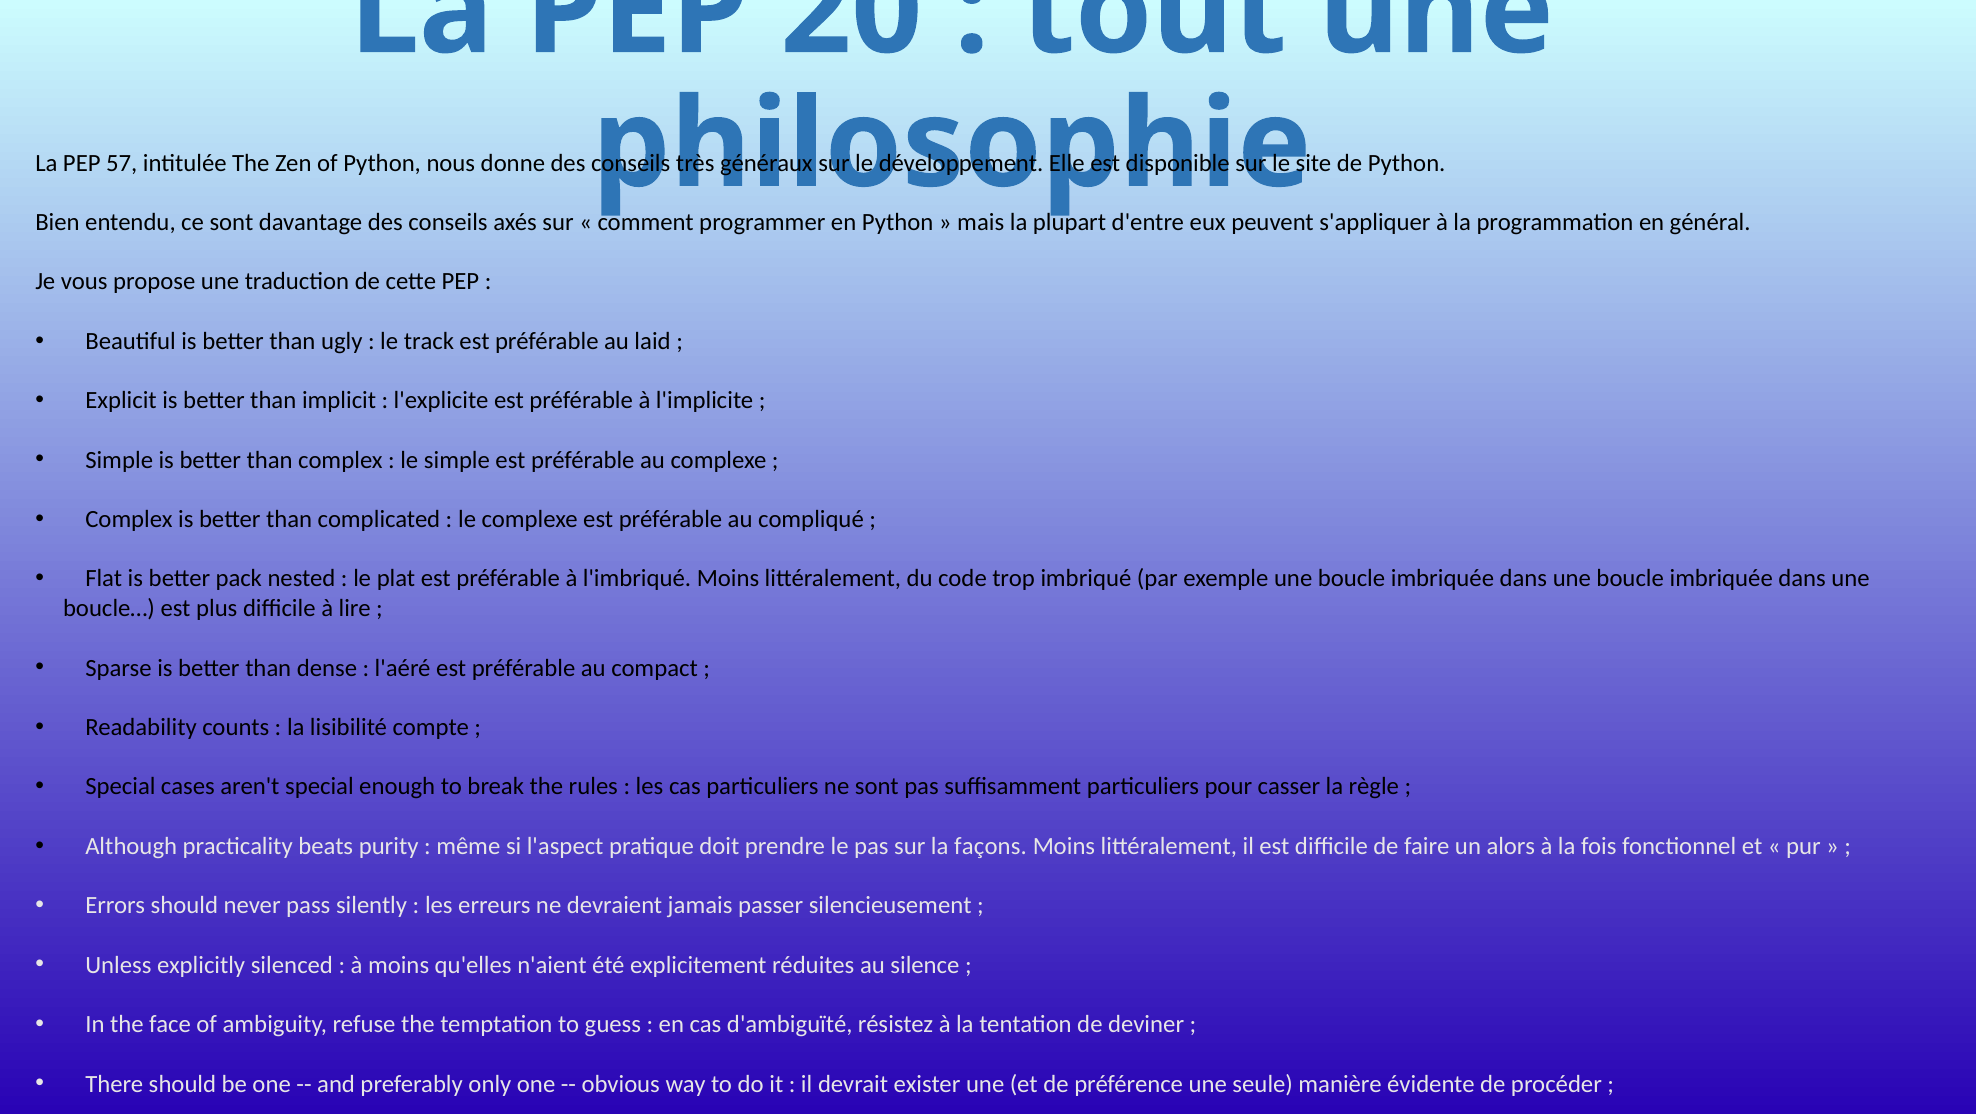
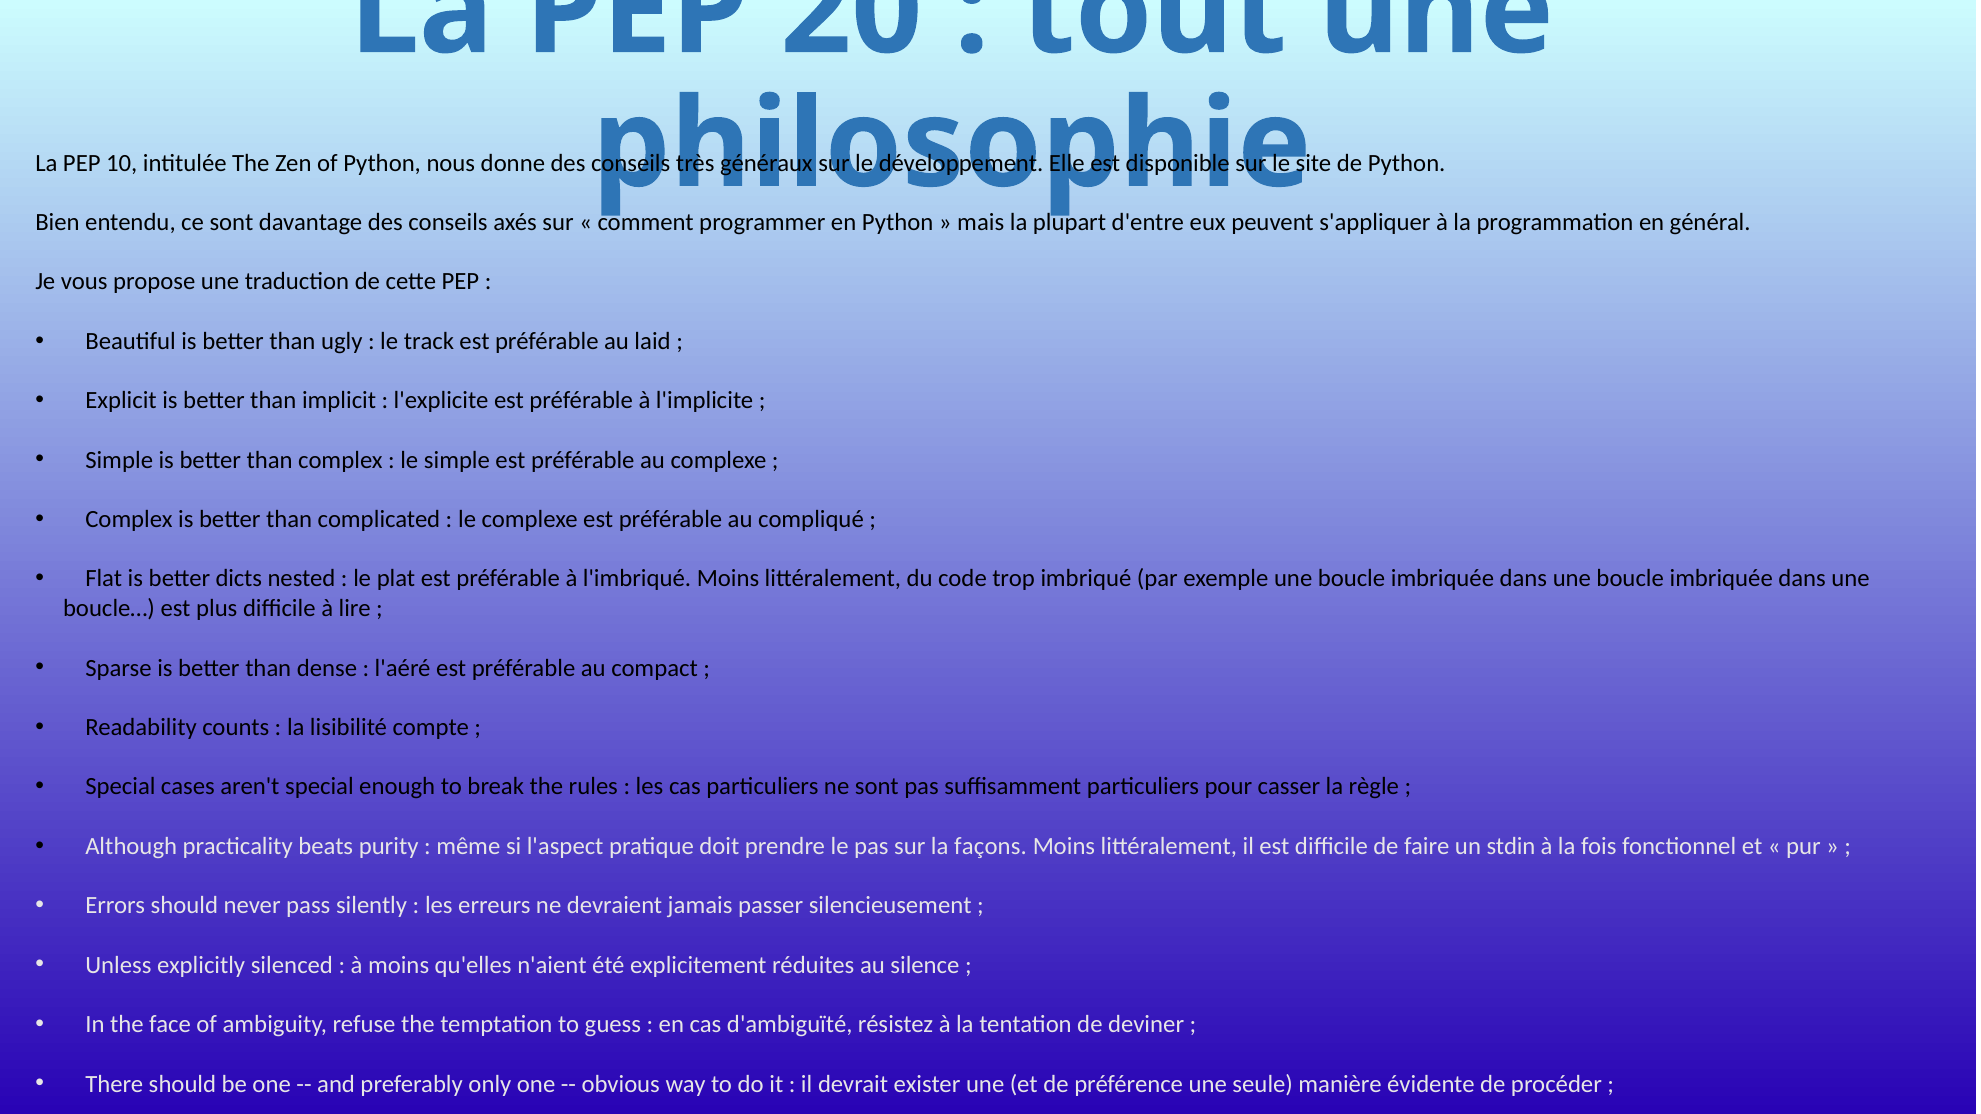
57: 57 -> 10 (122, 163)
pack: pack -> dicts (239, 579)
alors: alors -> stdin (1511, 846)
